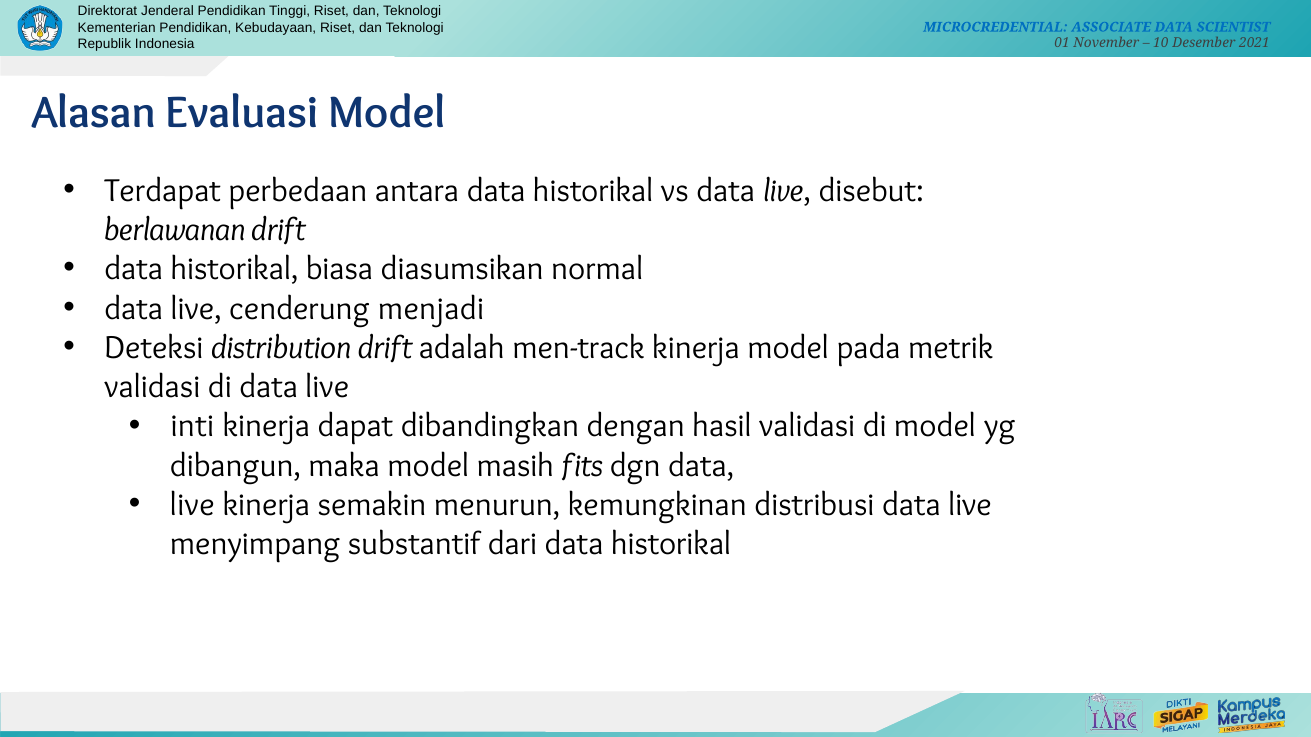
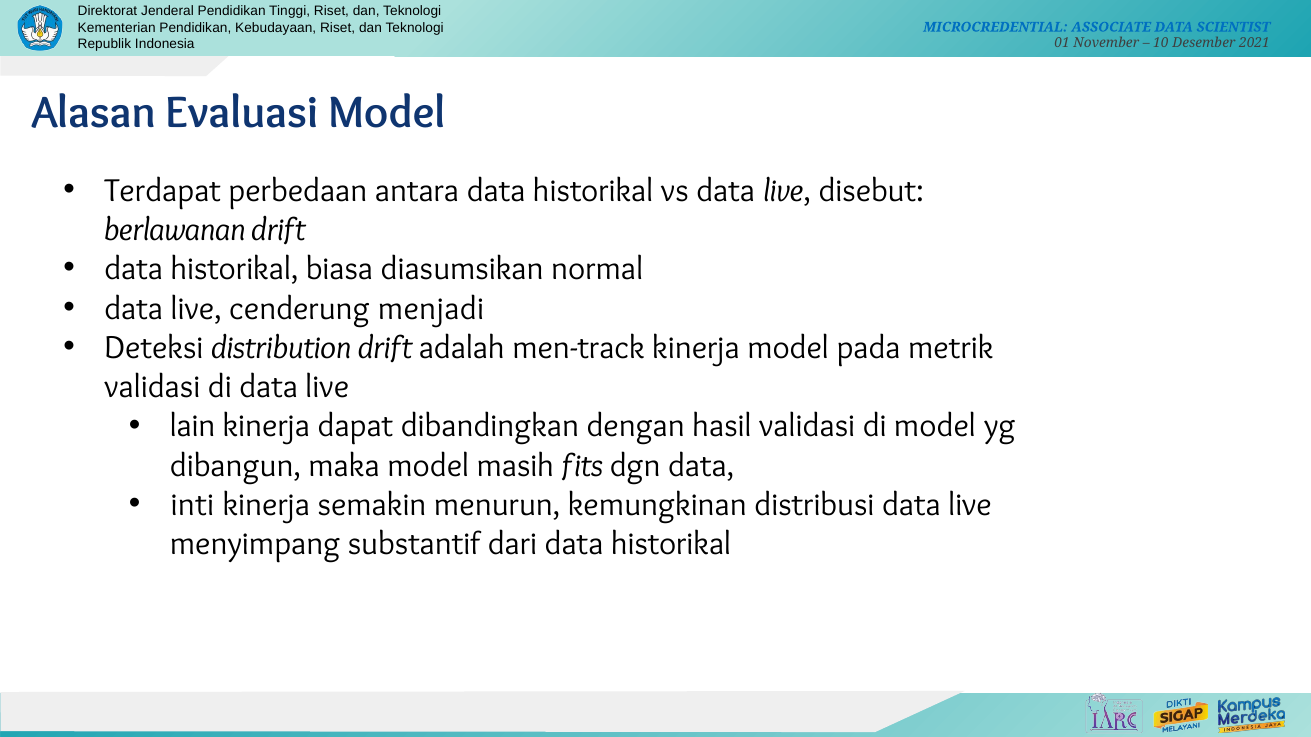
inti: inti -> lain (193, 426)
live: live -> inti (192, 505)
